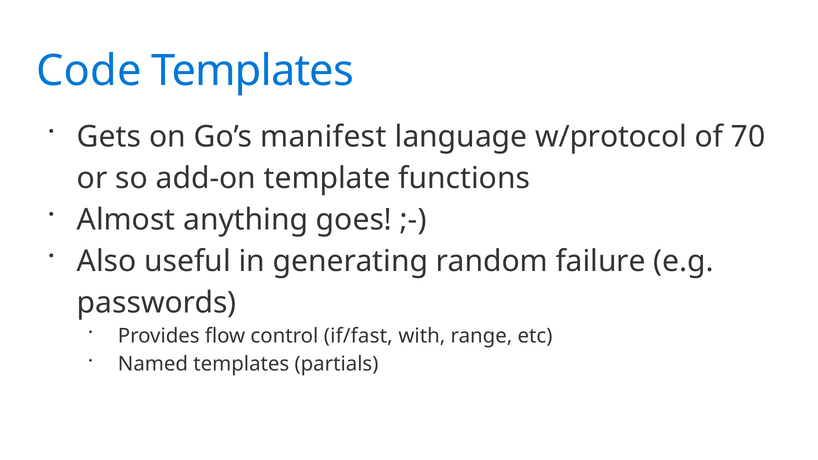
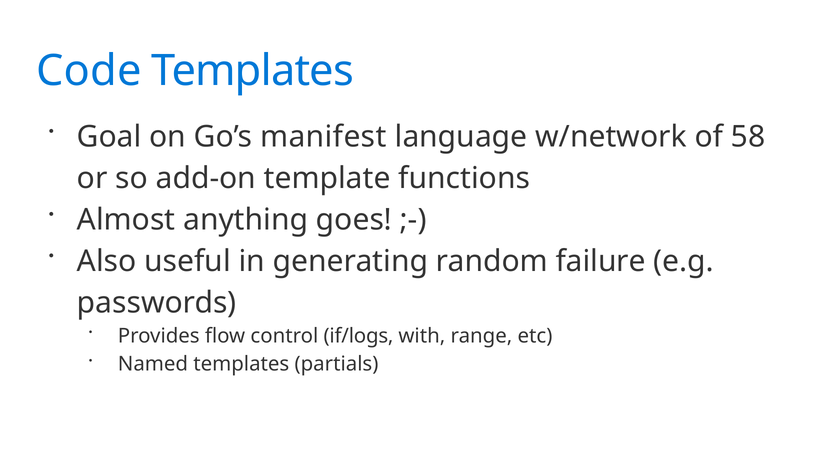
Gets: Gets -> Goal (109, 137)
w/protocol: w/protocol -> w/network (611, 137)
70: 70 -> 58 (748, 137)
if/fast: if/fast -> if/logs (358, 336)
